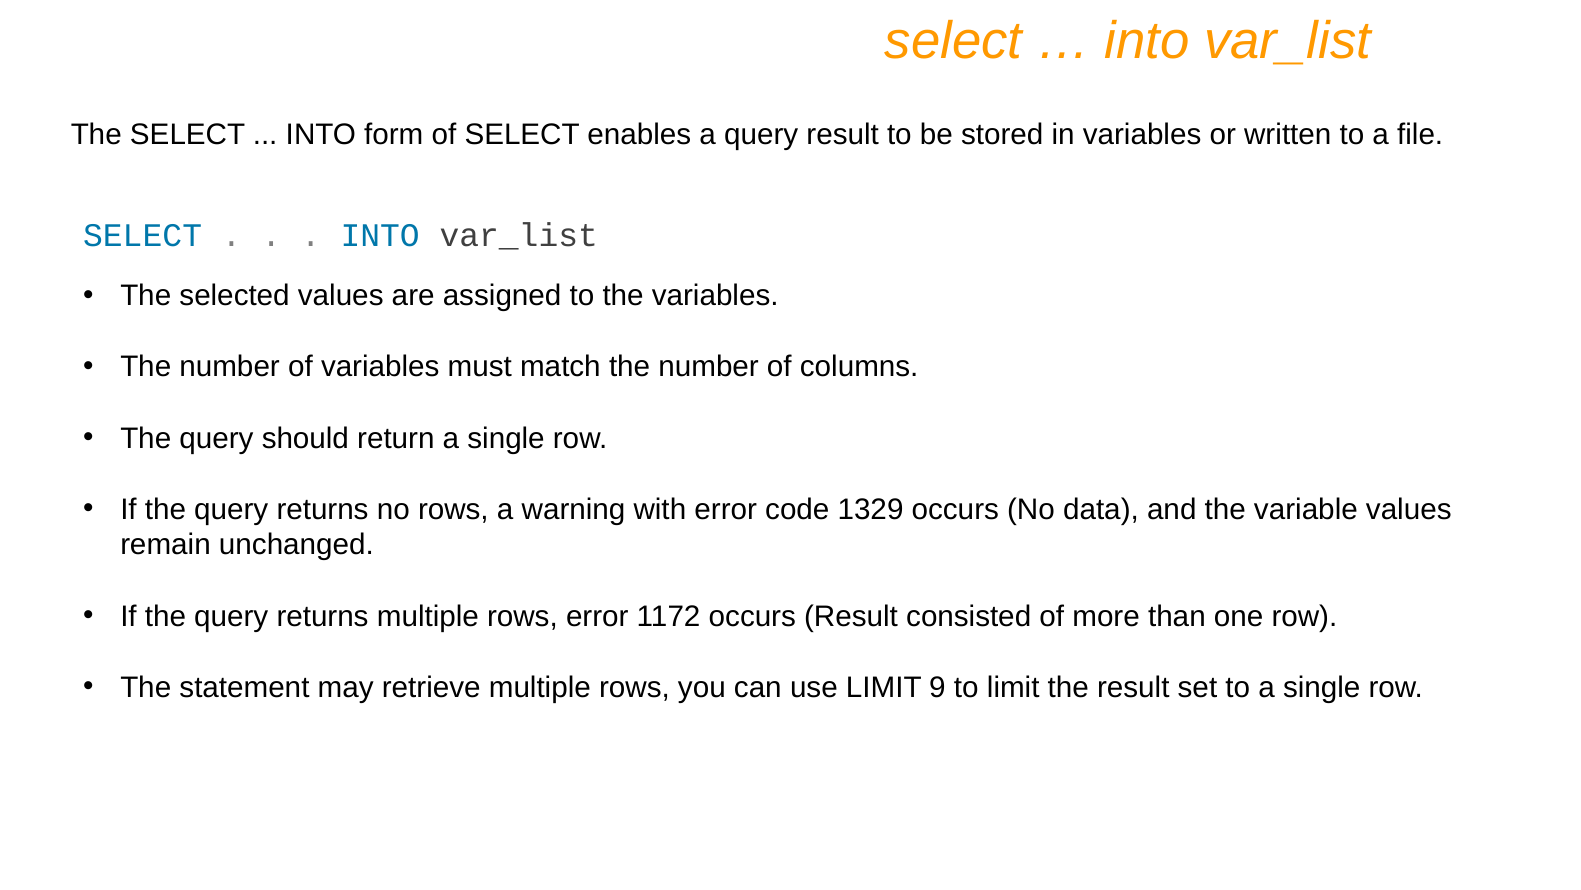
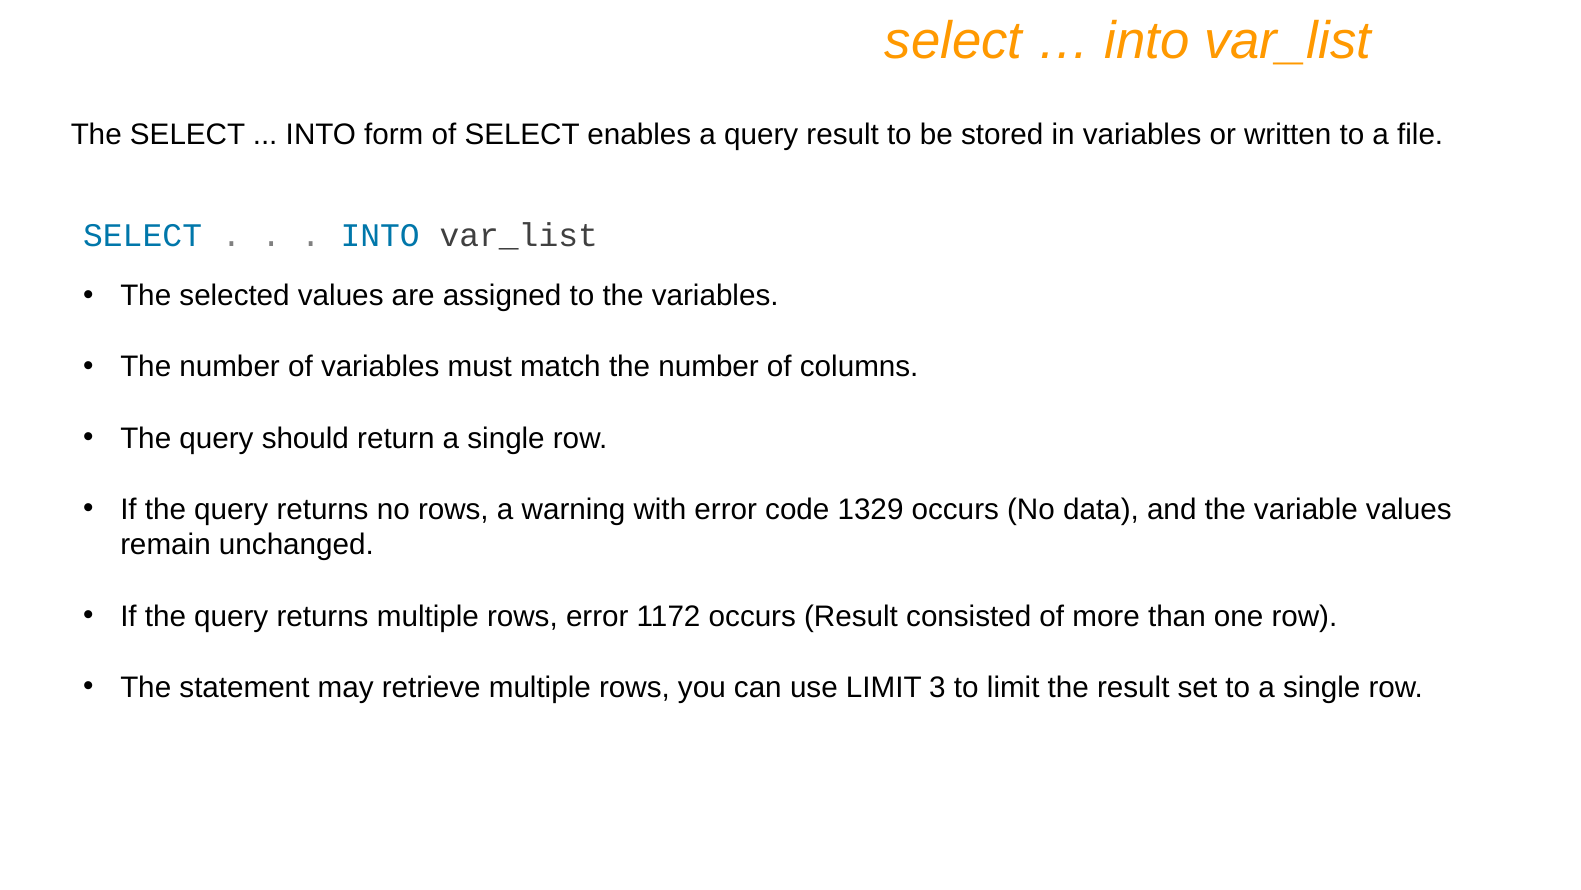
9: 9 -> 3 (937, 687)
